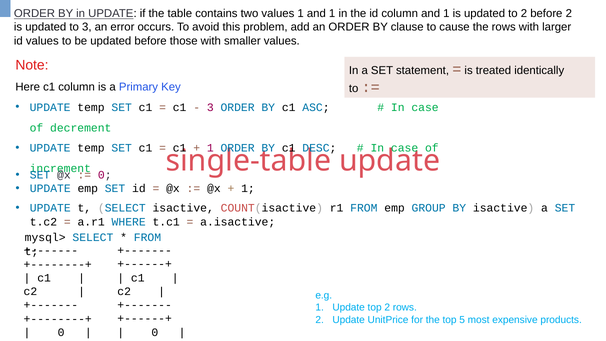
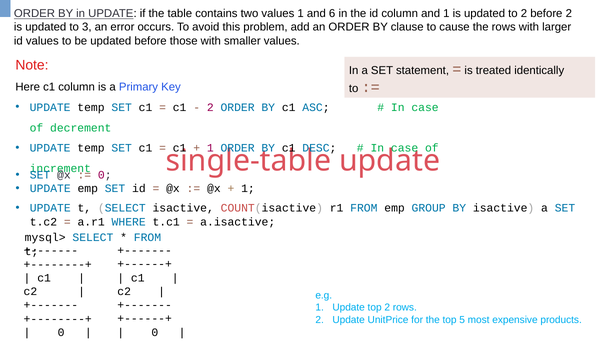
1 and 1: 1 -> 6 (332, 14)
3: 3 -> 2 (210, 107)
